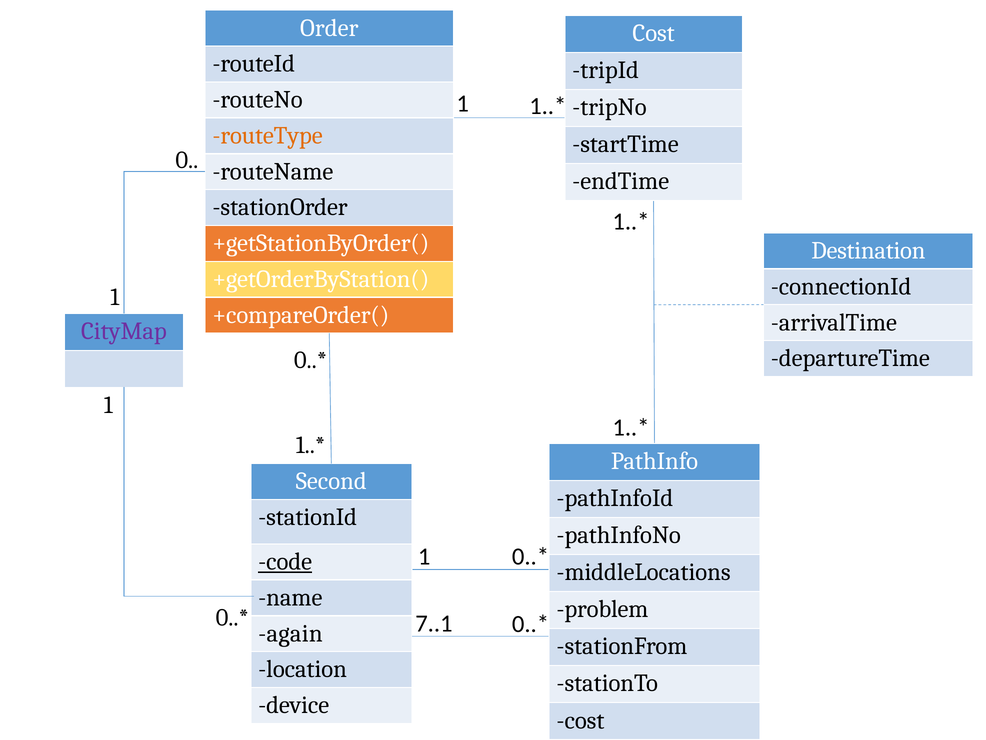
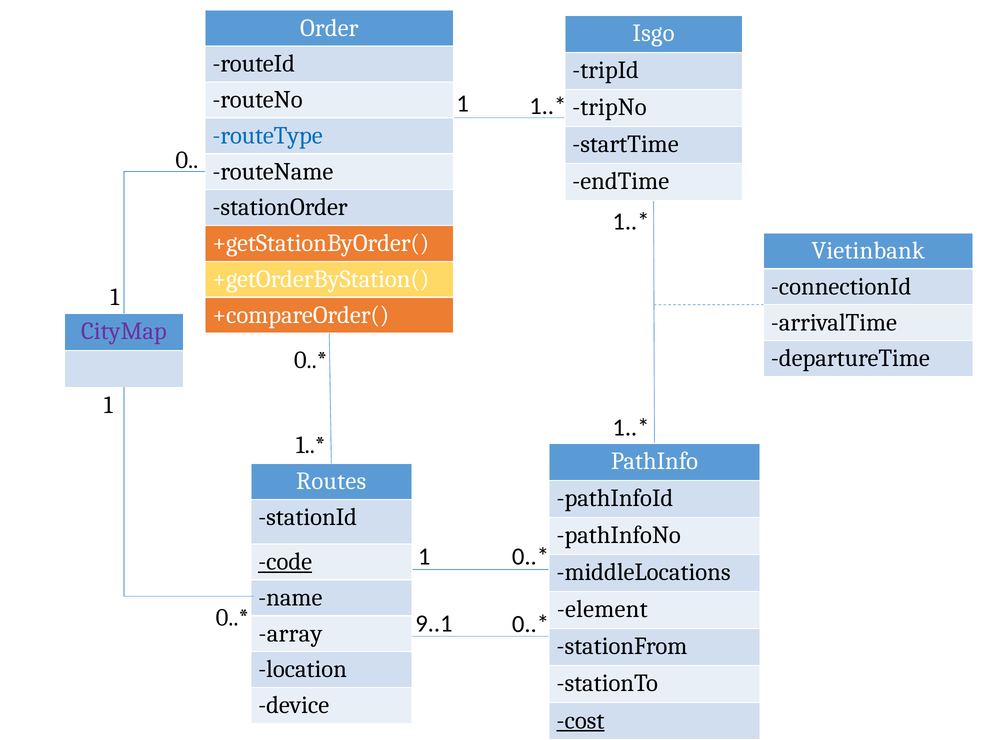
Cost: Cost -> Isgo (653, 33)
routeType colour: orange -> blue (268, 135)
Destination: Destination -> Vietinbank (868, 250)
Second: Second -> Routes (331, 481)
problem: problem -> element (602, 609)
7..1: 7..1 -> 9..1 (434, 623)
again: again -> array (290, 633)
cost underline: none -> present (580, 720)
